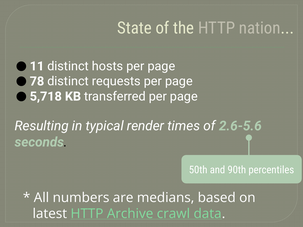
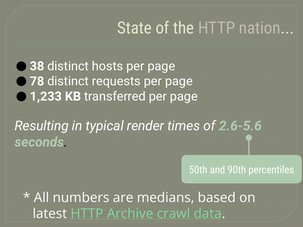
11: 11 -> 38 (37, 66)
5,718: 5,718 -> 1,233 (46, 97)
